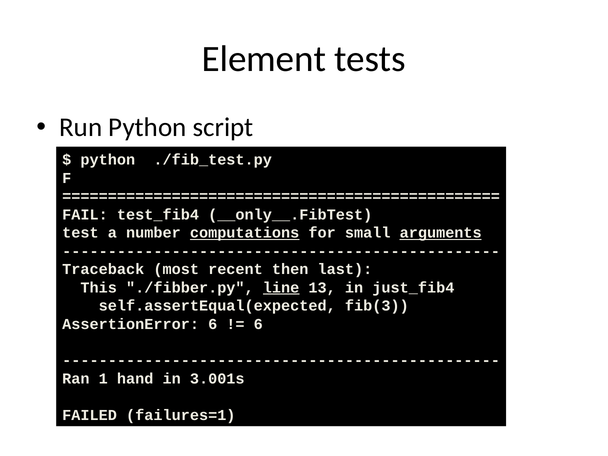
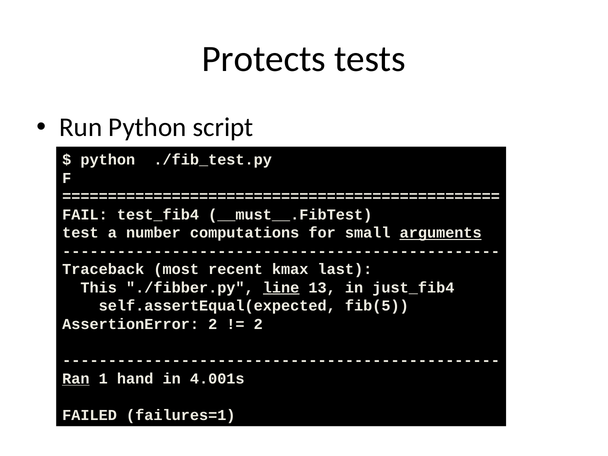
Element: Element -> Protects (264, 59)
__only__.FibTest: __only__.FibTest -> __must__.FibTest (290, 215)
computations underline: present -> none (245, 233)
then: then -> kmax (290, 269)
fib(3: fib(3 -> fib(5 (377, 306)
AssertionError 6: 6 -> 2 (213, 324)
6: 6 -> 2 (258, 324)
Ran underline: none -> present (76, 379)
3.001s: 3.001s -> 4.001s (217, 379)
